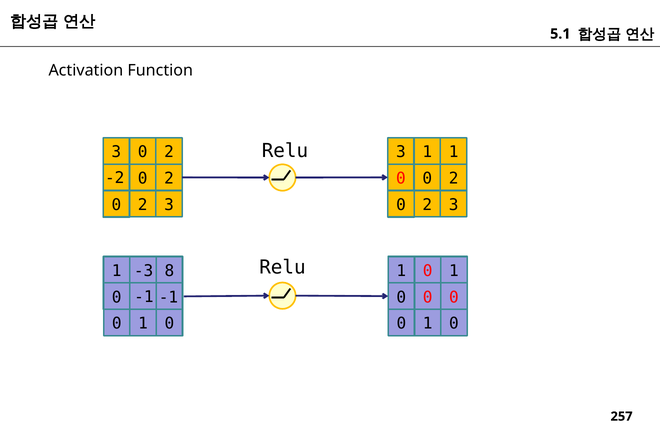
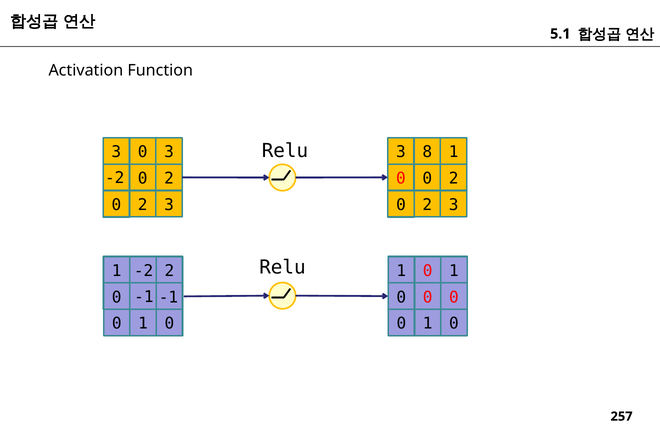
3 0 2: 2 -> 3 (169, 152)
3 1: 1 -> 8 (427, 152)
1 8: 8 -> 2 (169, 271)
-3: -3 -> -2 (144, 271)
